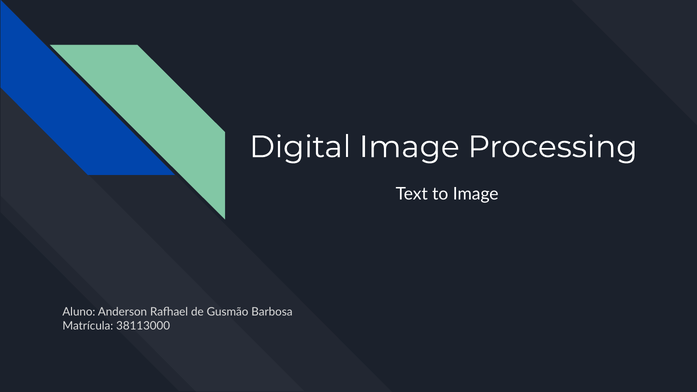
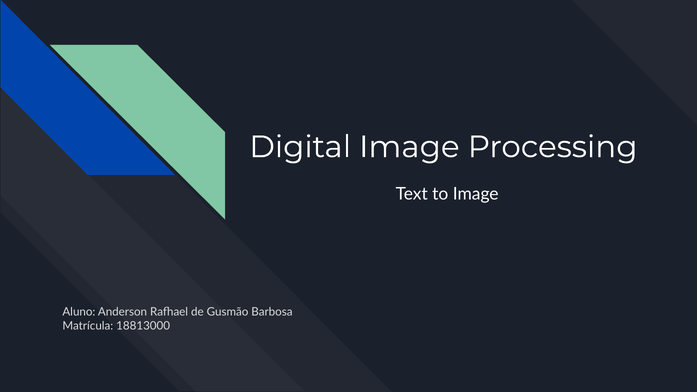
38113000: 38113000 -> 18813000 (143, 326)
